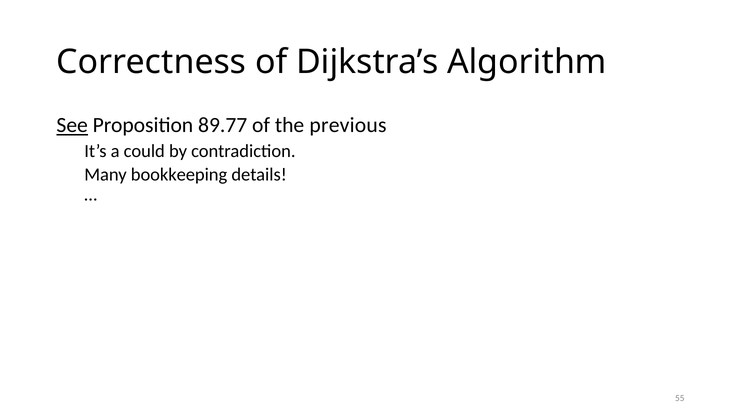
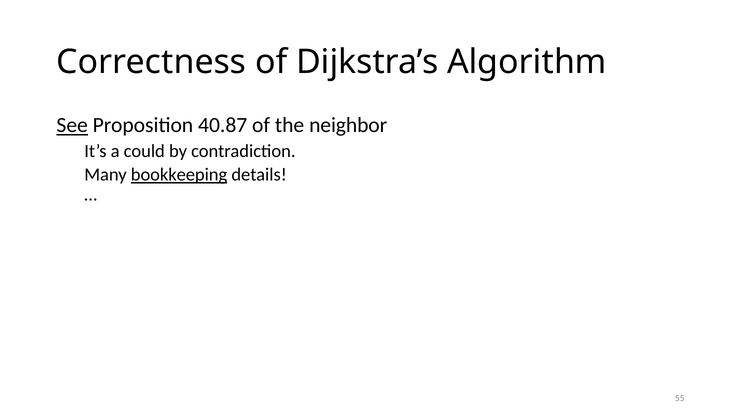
89.77: 89.77 -> 40.87 (223, 125)
previous: previous -> neighbor (348, 125)
bookkeeping underline: none -> present (179, 175)
